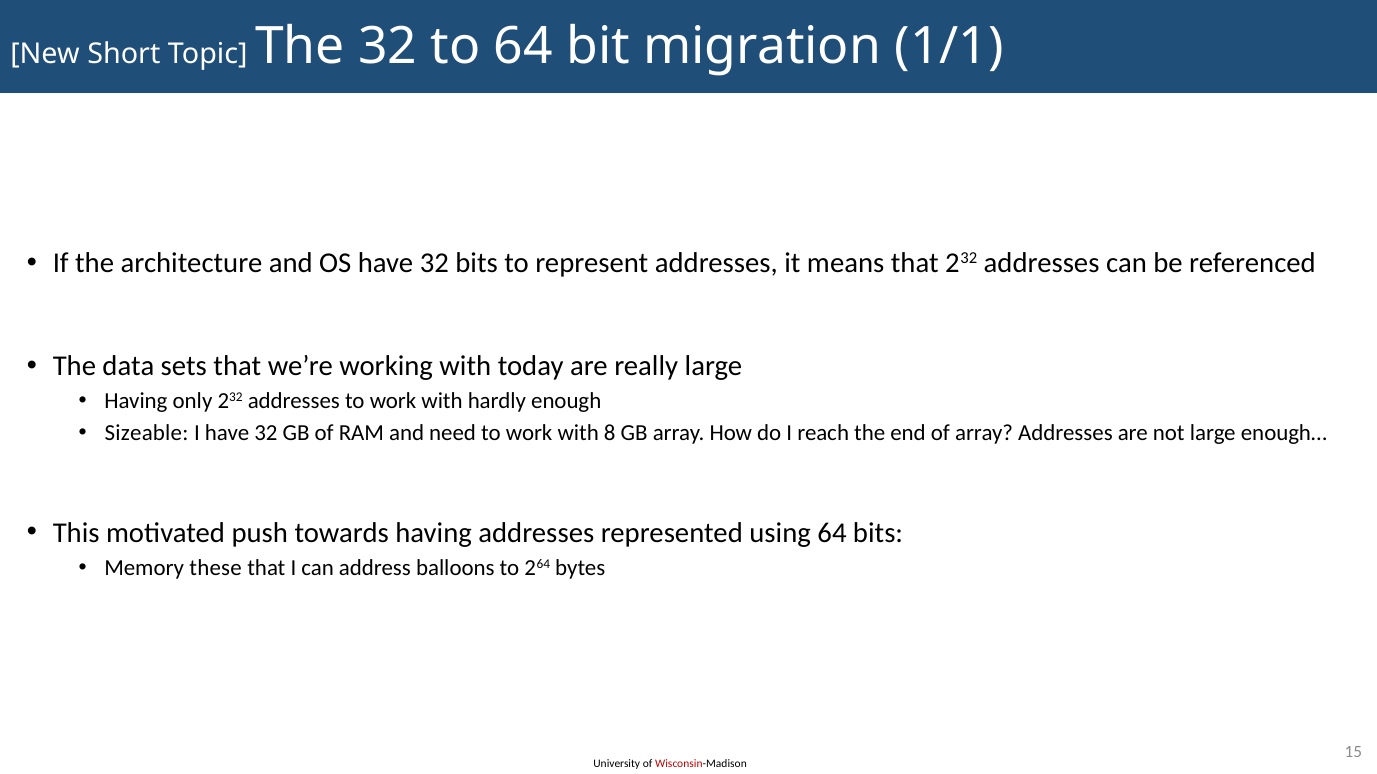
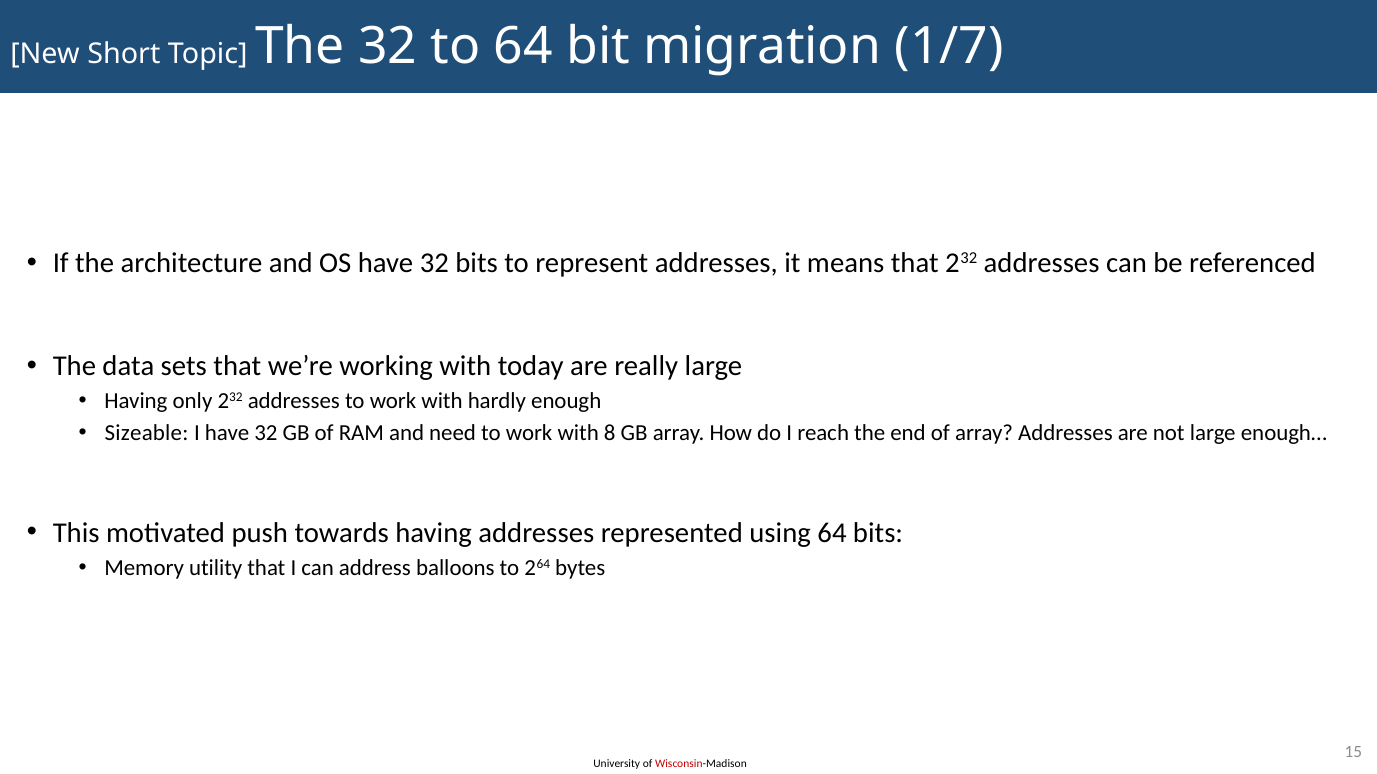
1/1: 1/1 -> 1/7 (949, 46)
these: these -> utility (216, 568)
